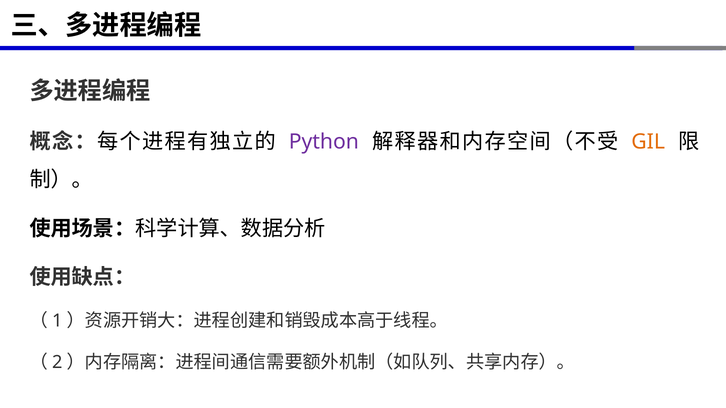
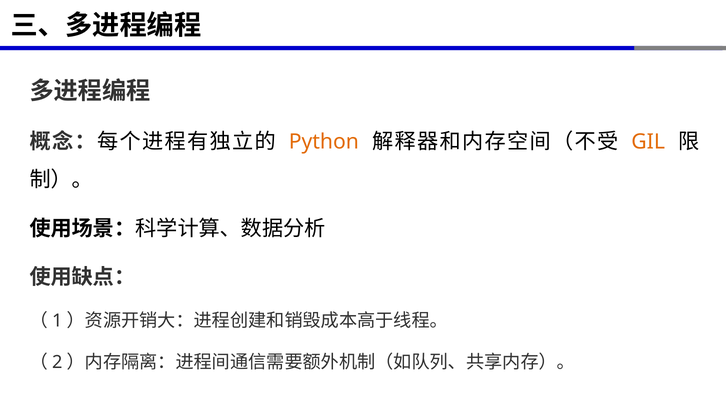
Python colour: purple -> orange (324, 142)
